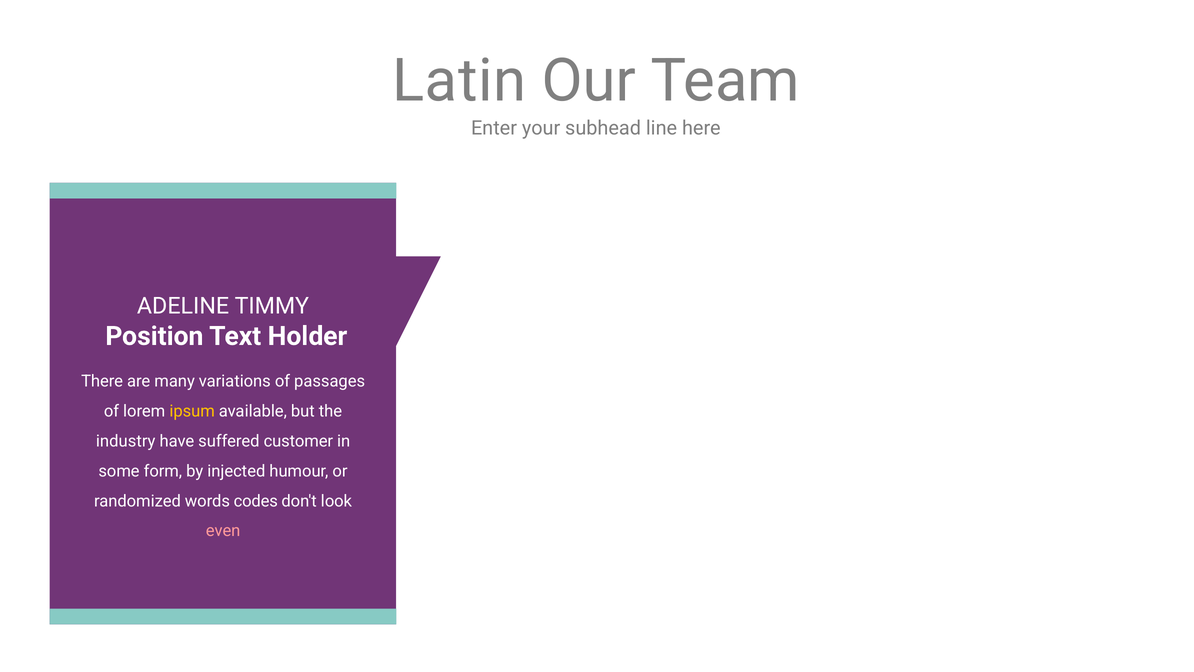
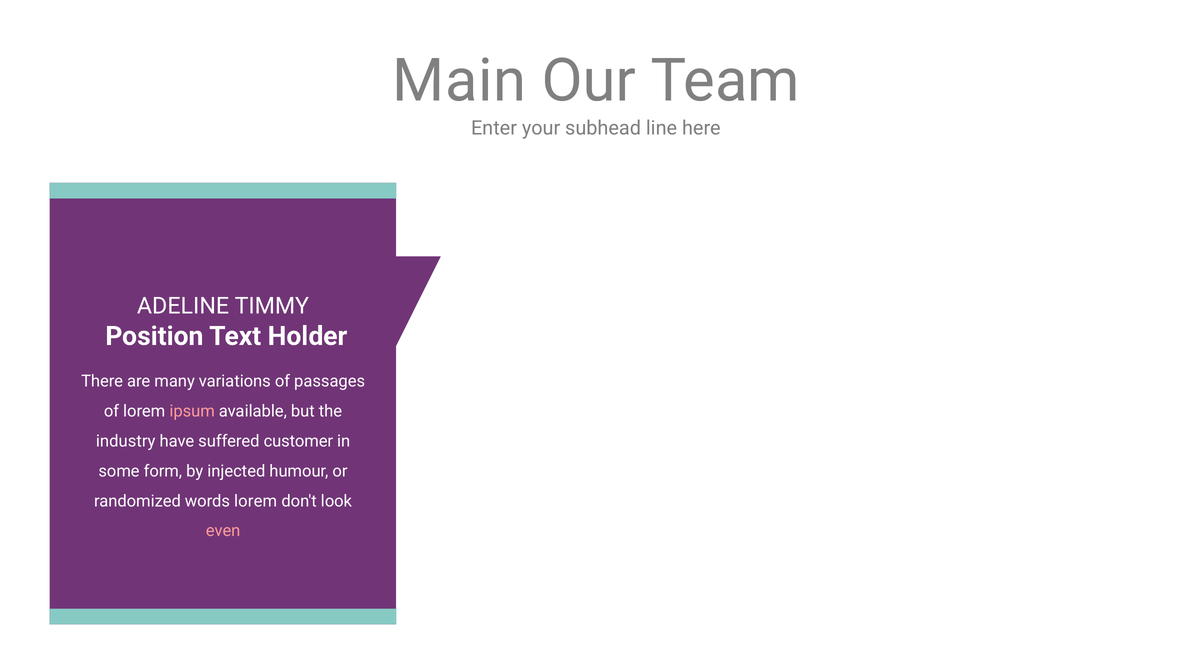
Latin: Latin -> Main (459, 81)
ipsum colour: yellow -> pink (192, 411)
words codes: codes -> lorem (256, 501)
